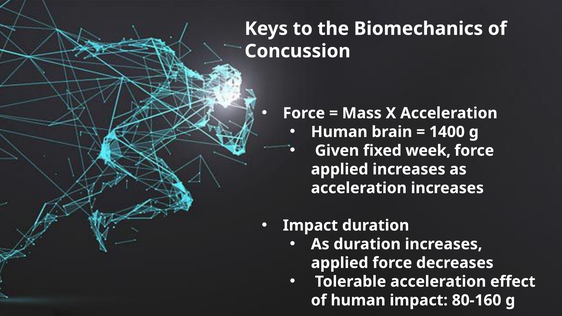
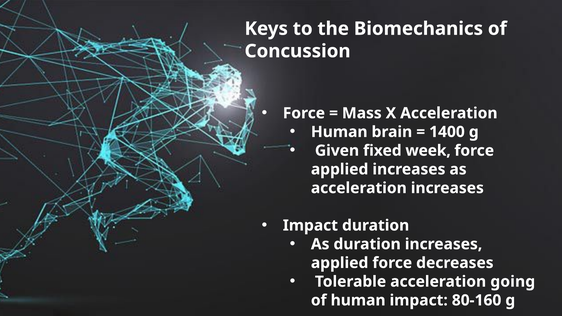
effect: effect -> going (513, 282)
